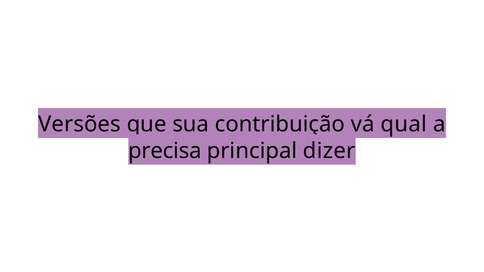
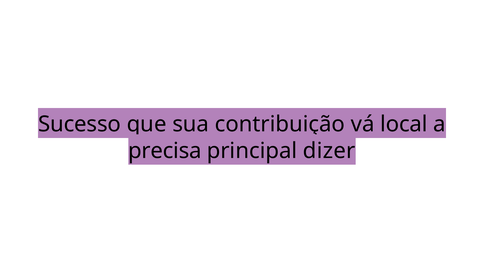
Versões: Versões -> Sucesso (80, 124)
qual: qual -> local (404, 124)
